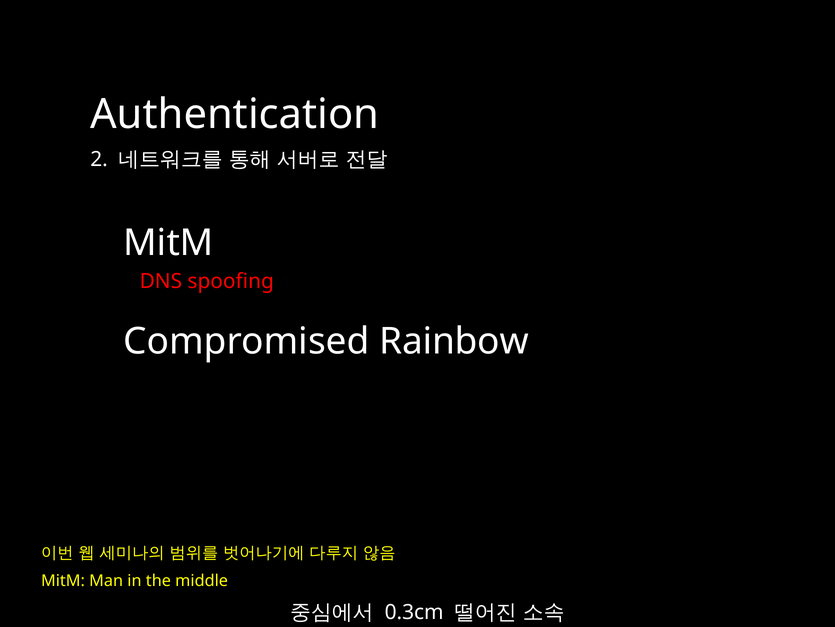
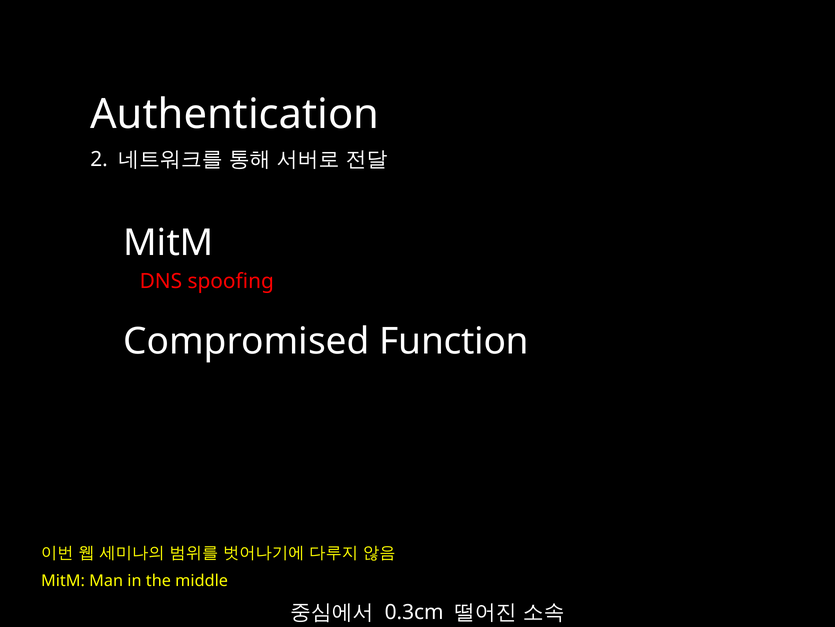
Rainbow: Rainbow -> Function (454, 341)
